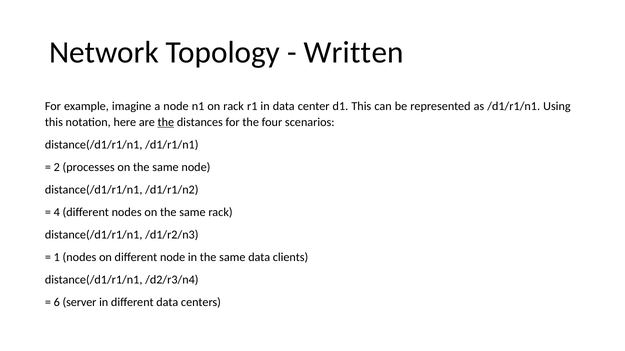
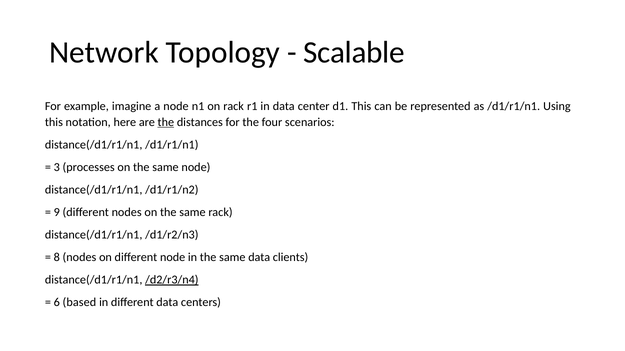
Written: Written -> Scalable (354, 52)
2: 2 -> 3 (57, 167)
4: 4 -> 9 (57, 213)
1: 1 -> 8 (57, 258)
/d2/r3/n4 underline: none -> present (172, 280)
server: server -> based (79, 303)
